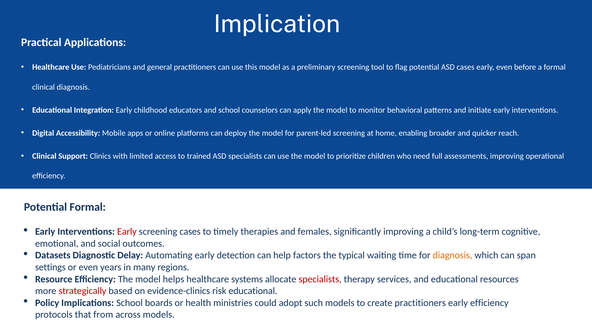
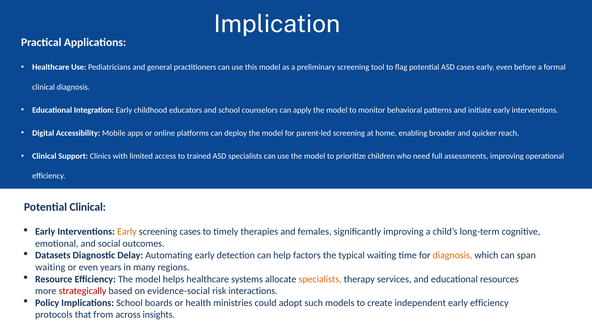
Potential Formal: Formal -> Clinical (88, 207)
Early colour: red -> orange (127, 232)
settings: settings -> waiting (50, 267)
specialists colour: red -> orange (320, 279)
evidence-clinics: evidence-clinics -> evidence-social (179, 291)
risk educational: educational -> interactions (253, 291)
create practitioners: practitioners -> independent (420, 303)
across models: models -> insights (159, 315)
